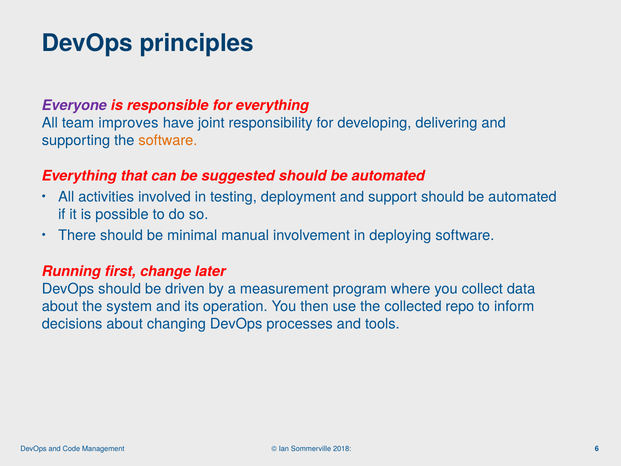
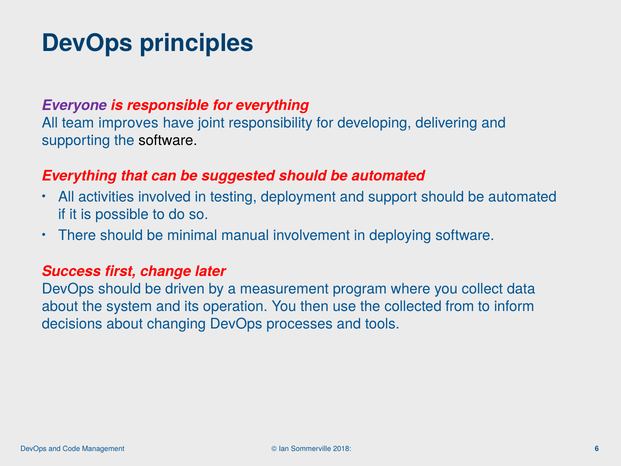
software colour: orange -> black (168, 140)
Running: Running -> Success (71, 271)
repo: repo -> from (460, 306)
